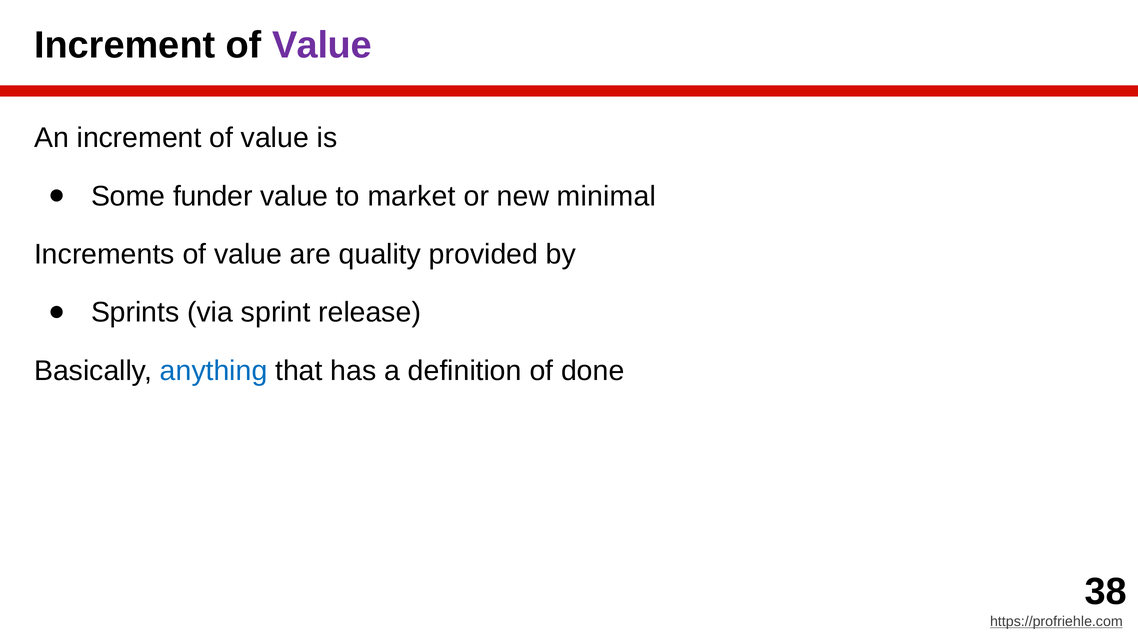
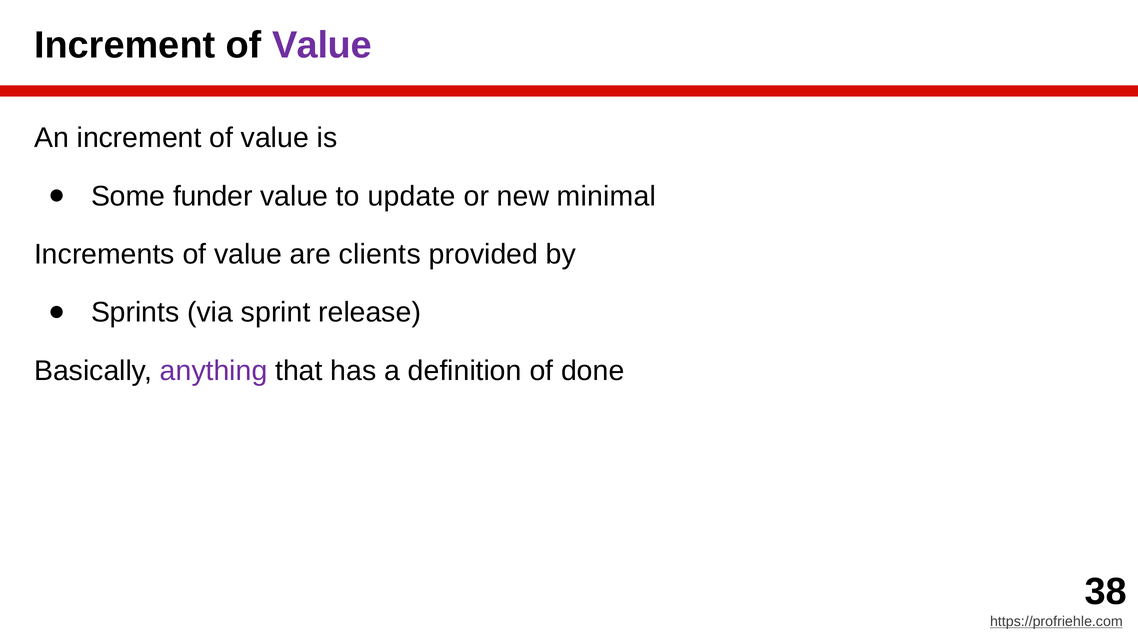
market: market -> update (412, 196)
quality: quality -> clients (380, 254)
anything colour: blue -> purple (214, 371)
